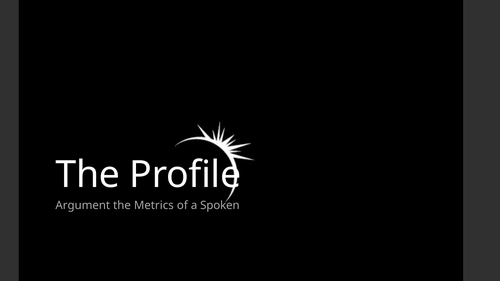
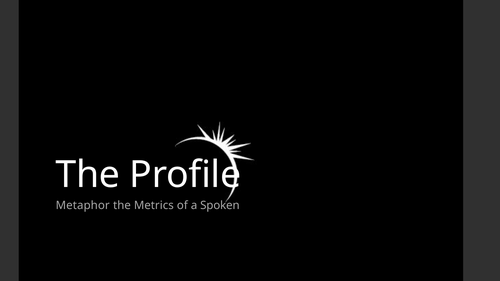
Argument: Argument -> Metaphor (83, 205)
